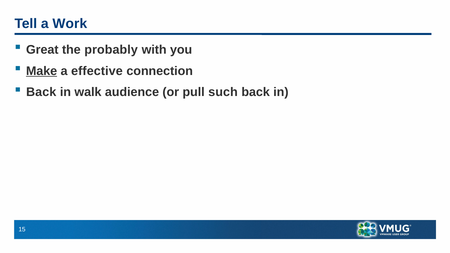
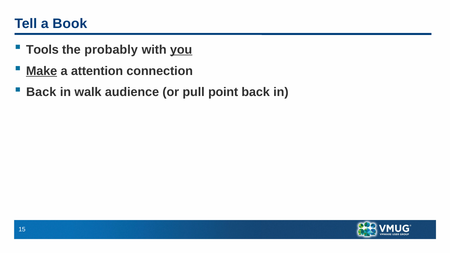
Work: Work -> Book (70, 24)
Great: Great -> Tools (42, 50)
you underline: none -> present (181, 50)
effective: effective -> attention (97, 71)
such: such -> point (223, 92)
